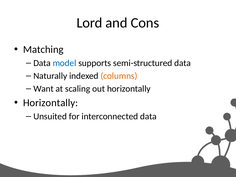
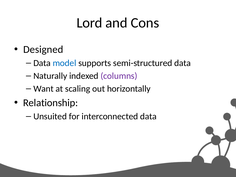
Matching: Matching -> Designed (43, 50)
columns colour: orange -> purple (119, 76)
Horizontally: Horizontally -> Relationship (51, 103)
